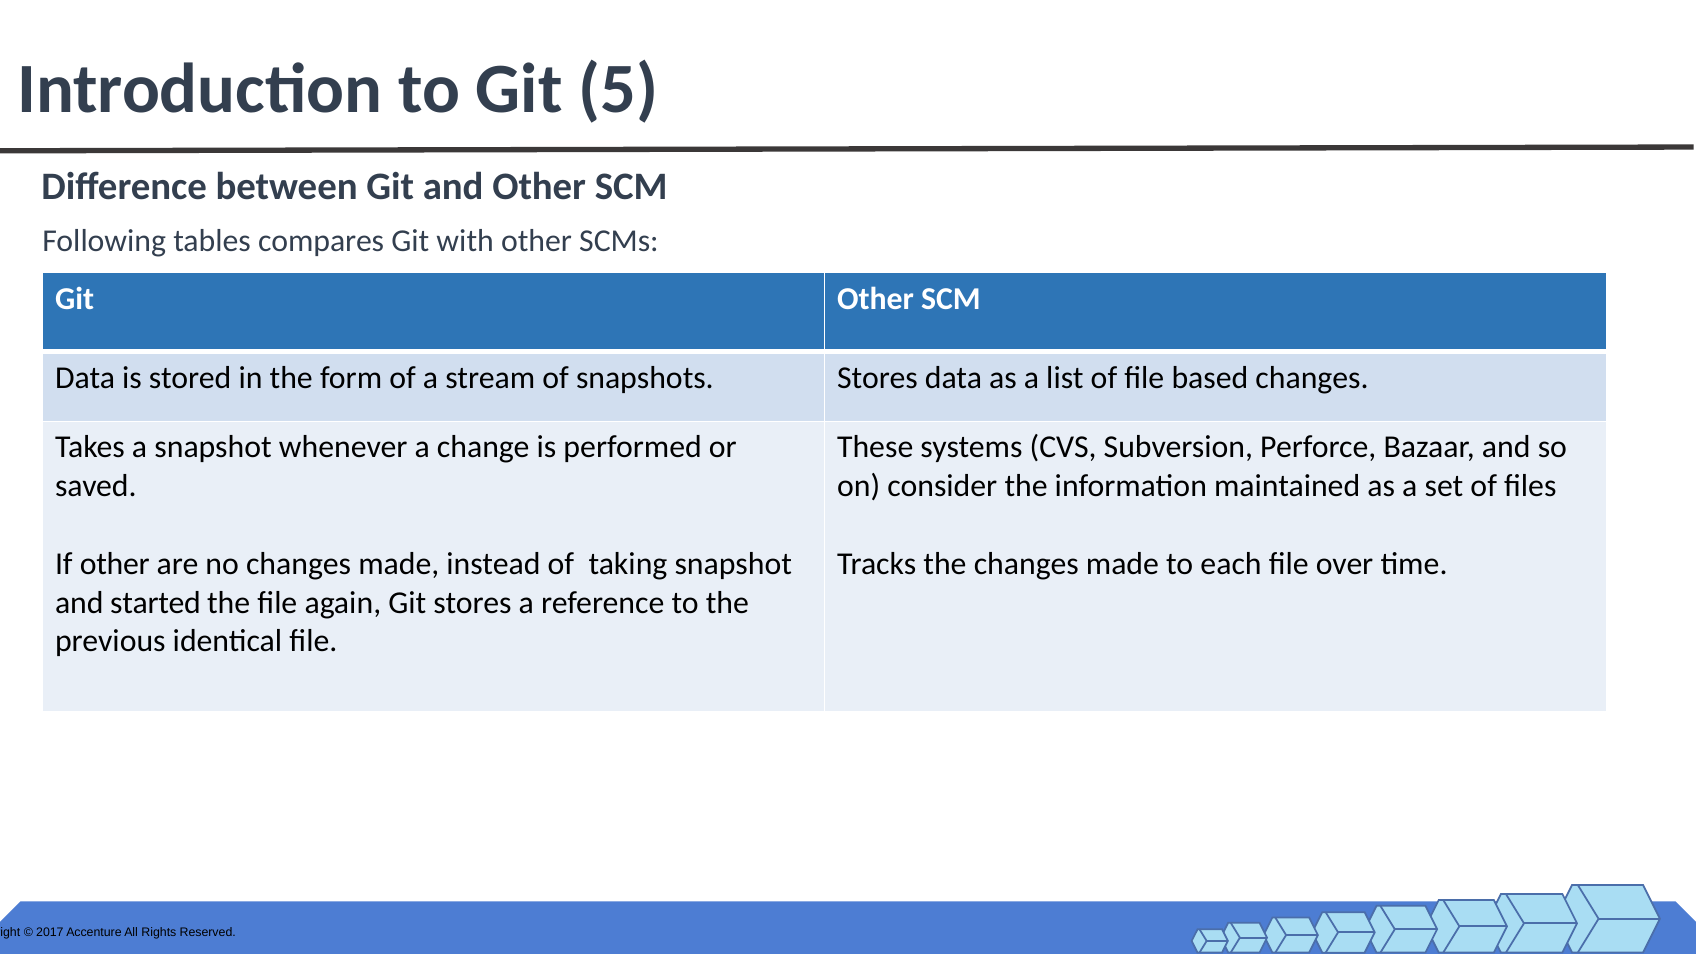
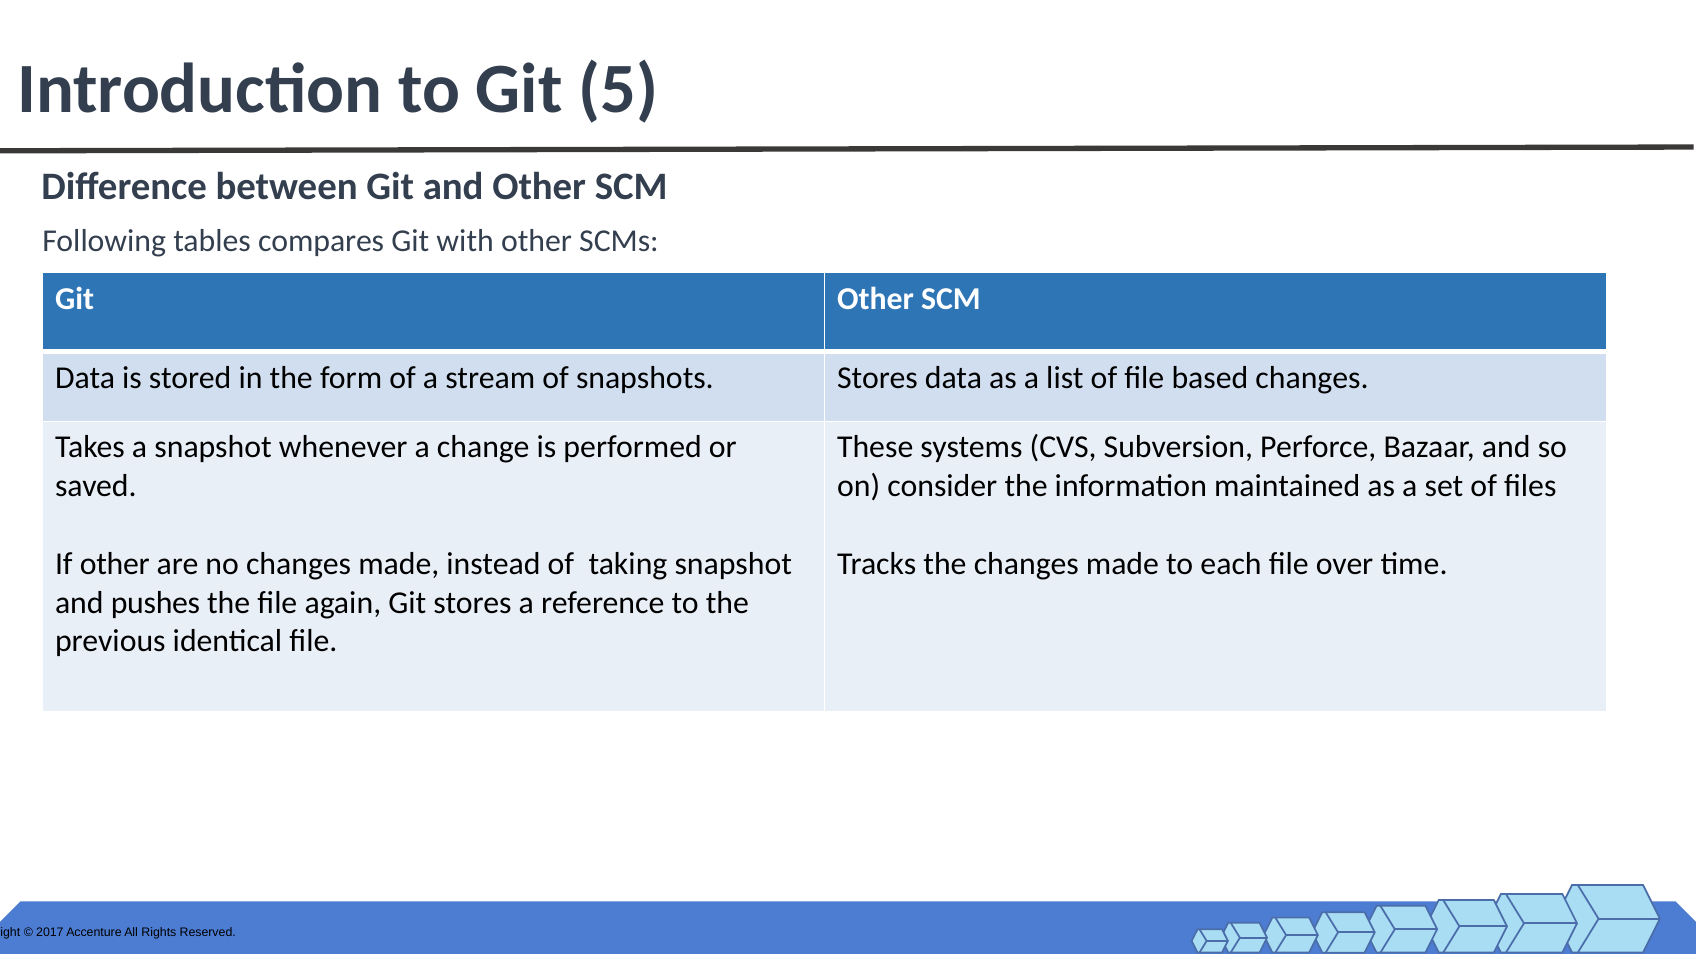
started: started -> pushes (155, 603)
